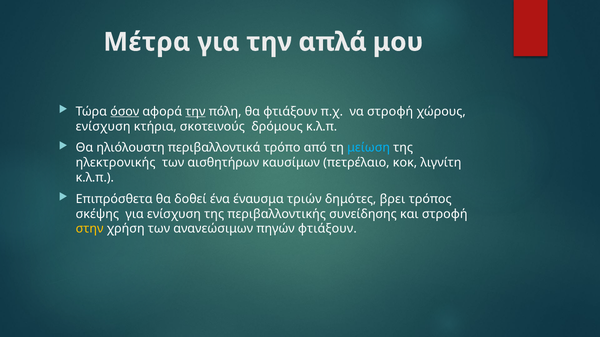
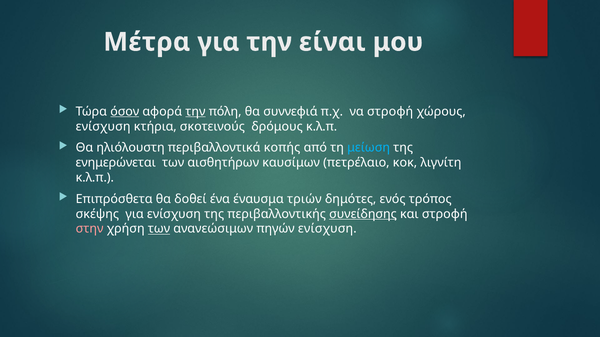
απλά: απλά -> είναι (332, 42)
θα φτιάξουν: φτιάξουν -> συννεφιά (290, 112)
τρόπο: τρόπο -> κοπής (282, 148)
ηλεκτρονικής: ηλεκτρονικής -> ενημερώνεται (116, 163)
βρει: βρει -> ενός (393, 199)
συνείδησης underline: none -> present (363, 214)
στην colour: yellow -> pink (90, 229)
των underline: none -> present (159, 229)
πηγών φτιάξουν: φτιάξουν -> ενίσχυση (327, 229)
